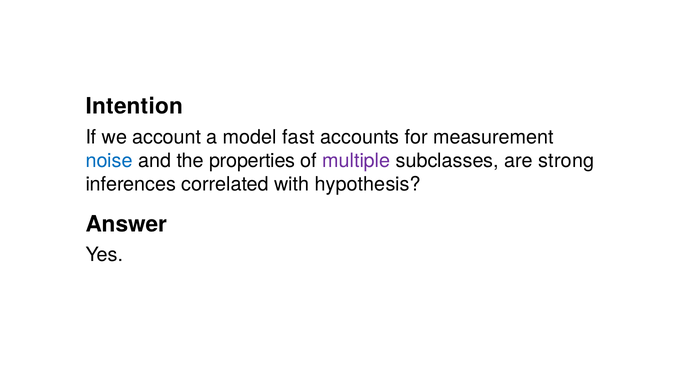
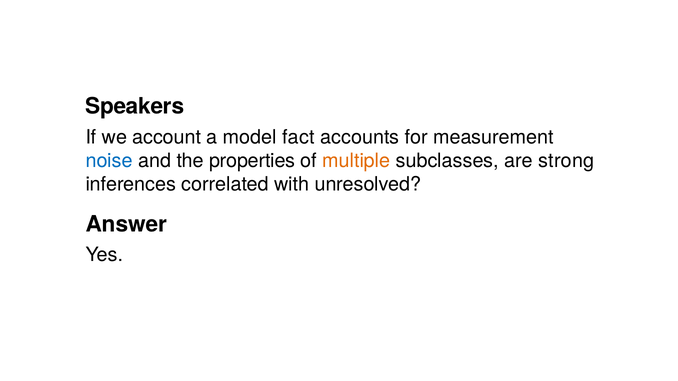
Intention: Intention -> Speakers (135, 106)
fast: fast -> fact (298, 137)
multiple colour: purple -> orange (356, 161)
hypothesis: hypothesis -> unresolved (368, 185)
